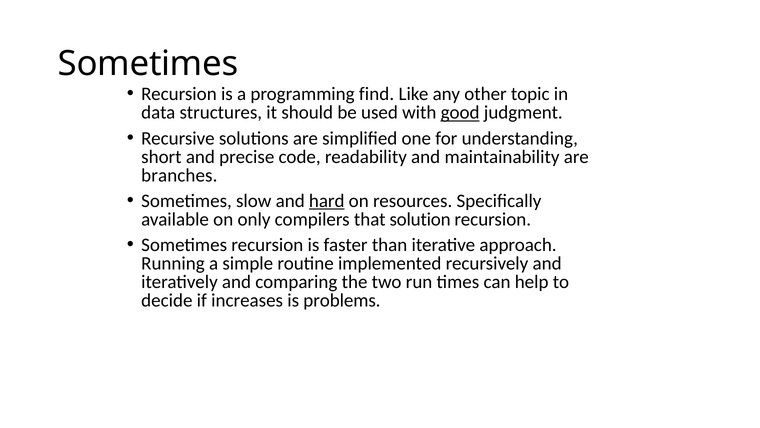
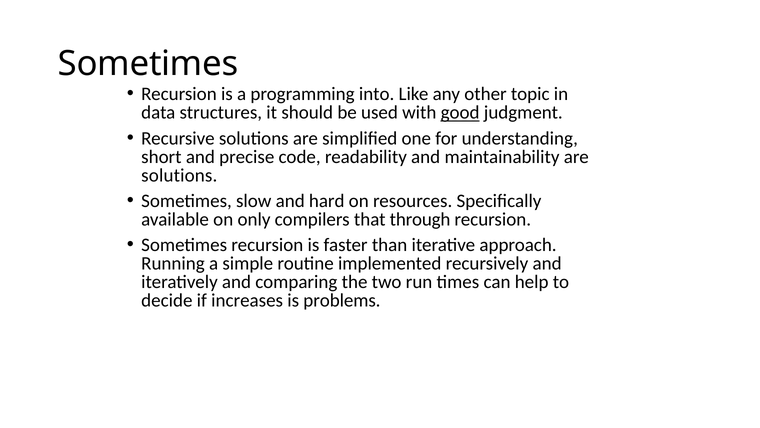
find: find -> into (377, 94)
branches: branches -> solutions (179, 175)
hard underline: present -> none (327, 201)
solution: solution -> through (420, 219)
